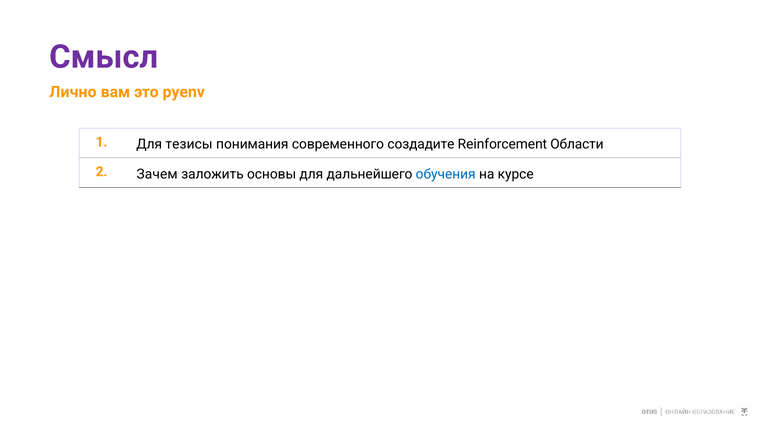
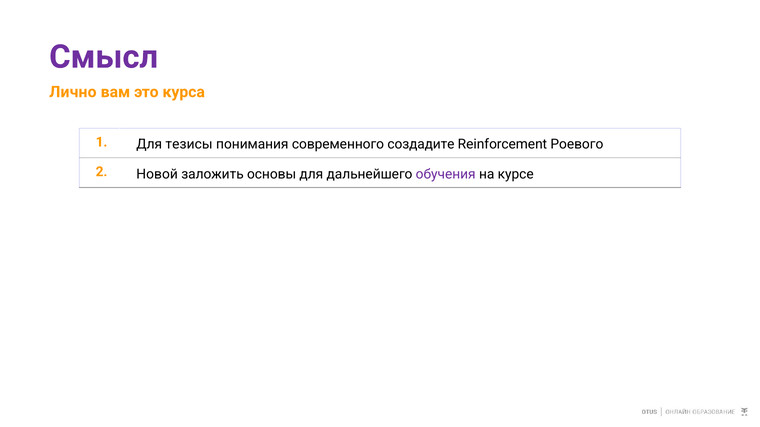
pyenv: pyenv -> курса (184, 92)
Области: Области -> Роевого (577, 145)
Зачем: Зачем -> Новой (157, 174)
обучения colour: blue -> purple (446, 174)
